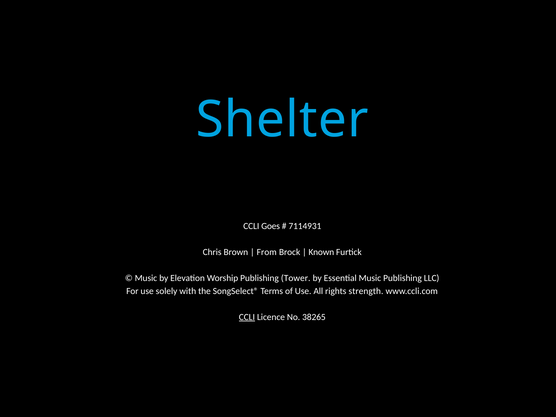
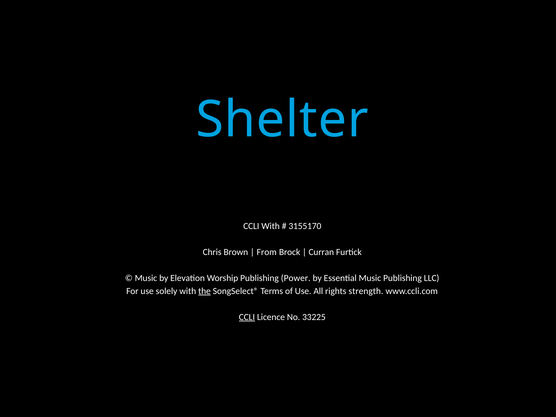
CCLI Goes: Goes -> With (271, 226)
7114931: 7114931 -> 3155170 (305, 226)
Known: Known -> Curran (321, 252)
Tower: Tower -> Power (296, 278)
the underline: none -> present (204, 291)
38265: 38265 -> 33225 (314, 317)
